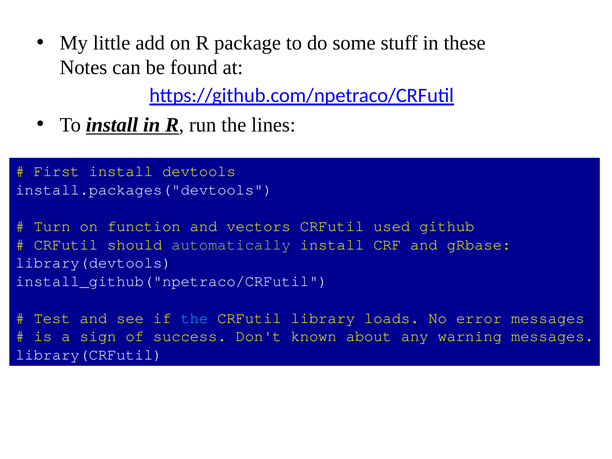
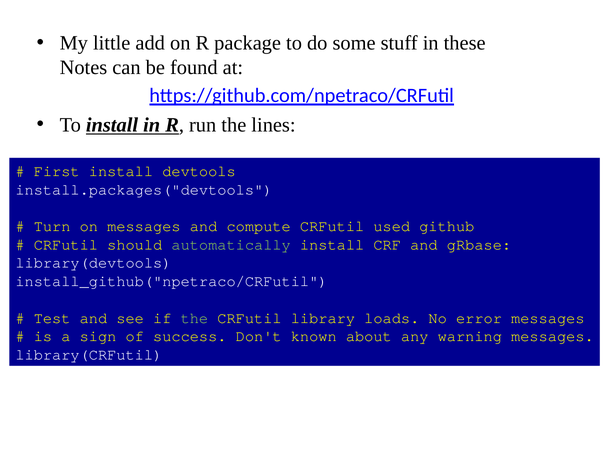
on function: function -> messages (144, 226)
vectors: vectors -> compute (259, 226)
the colour: light blue -> light green (194, 318)
